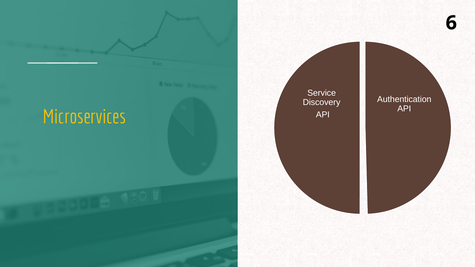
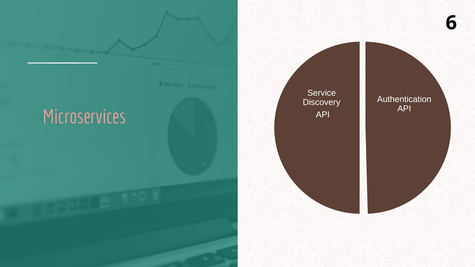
Microservices colour: yellow -> pink (84, 117)
